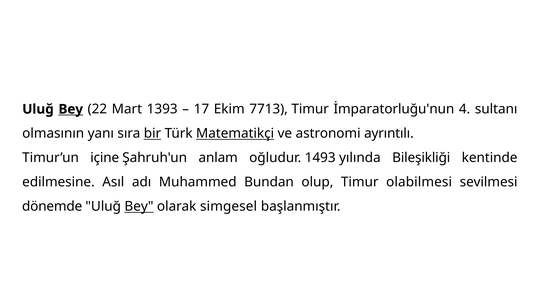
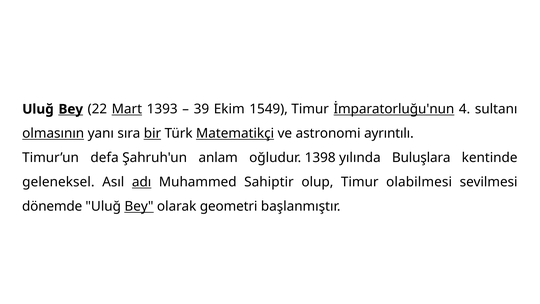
Mart underline: none -> present (127, 109)
17: 17 -> 39 (201, 109)
7713: 7713 -> 1549 (269, 109)
İmparatorluğu'nun underline: none -> present (394, 109)
olmasının underline: none -> present (53, 133)
içine: içine -> defa (105, 158)
1493: 1493 -> 1398 (320, 158)
Bileşikliği: Bileşikliği -> Buluşlara (421, 158)
edilmesine: edilmesine -> geleneksel (58, 182)
adı underline: none -> present (142, 182)
Bundan: Bundan -> Sahiptir (269, 182)
simgesel: simgesel -> geometri (229, 206)
